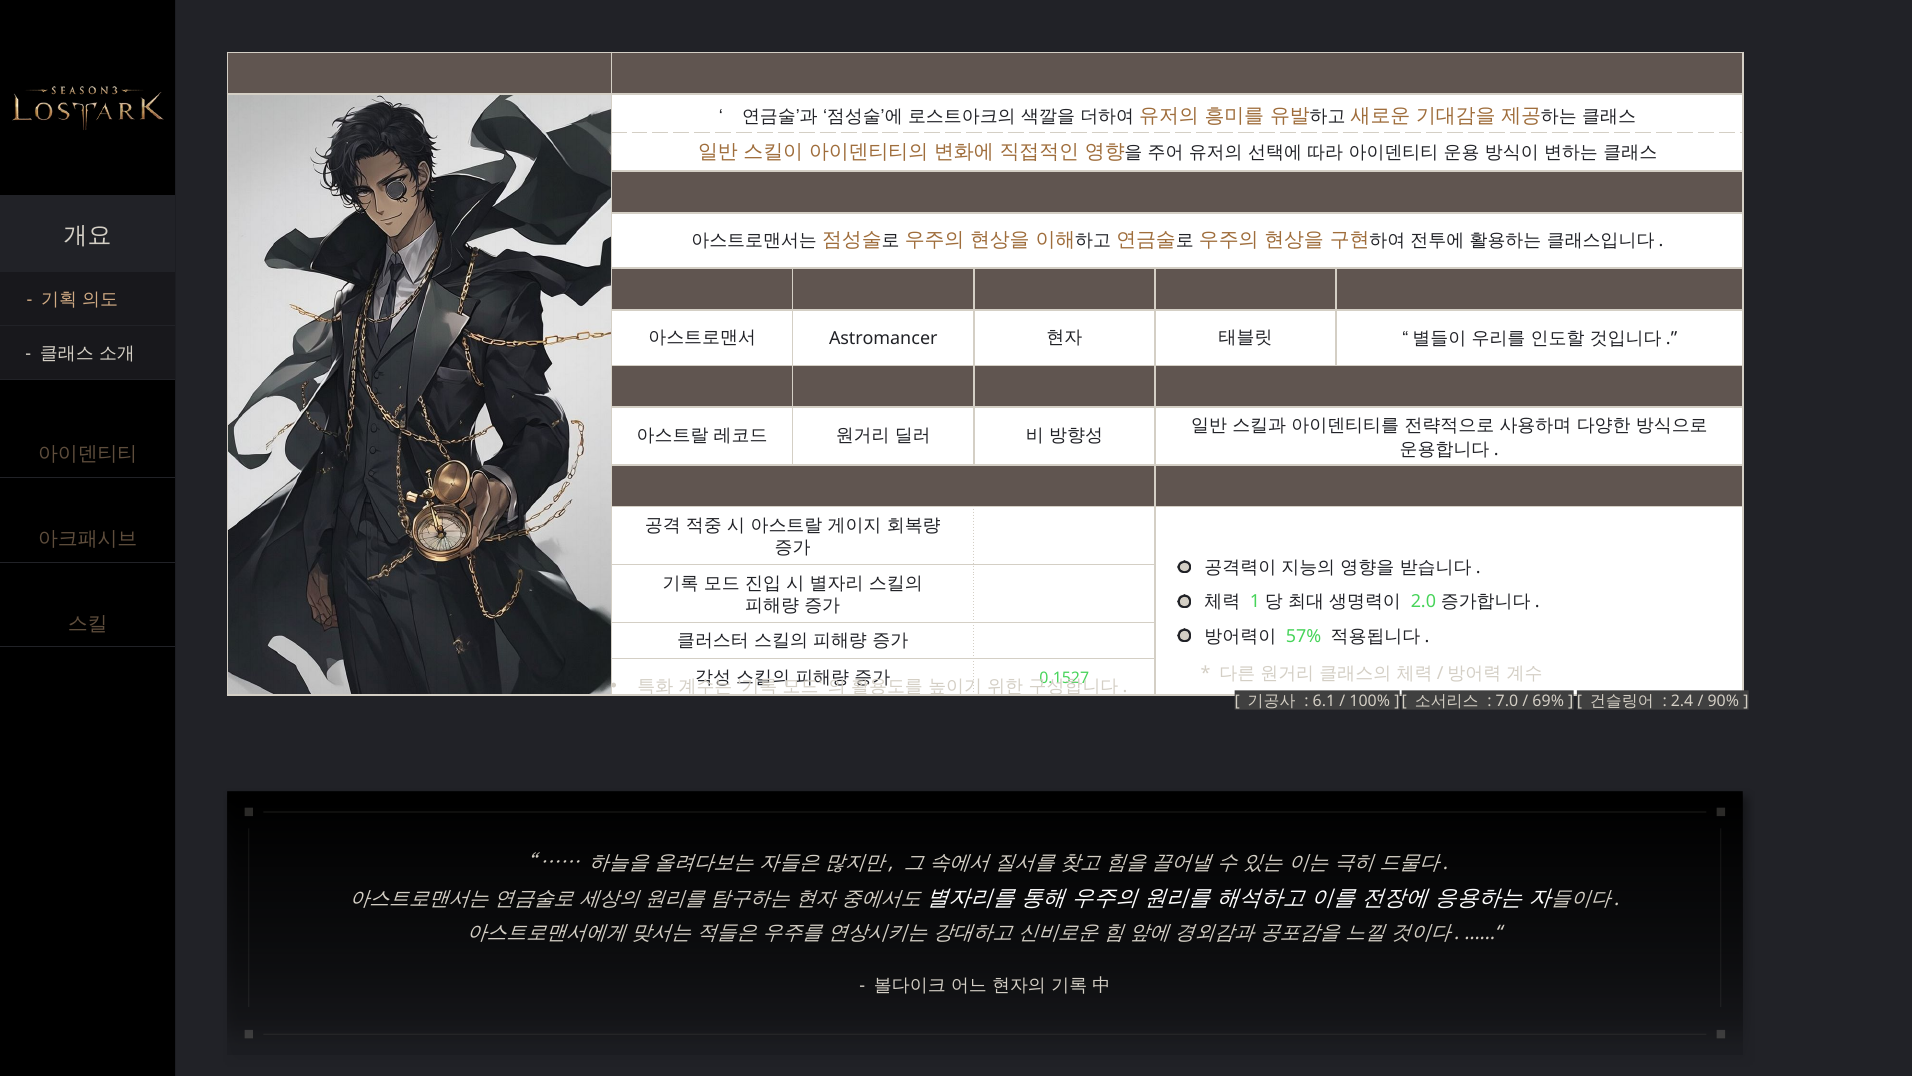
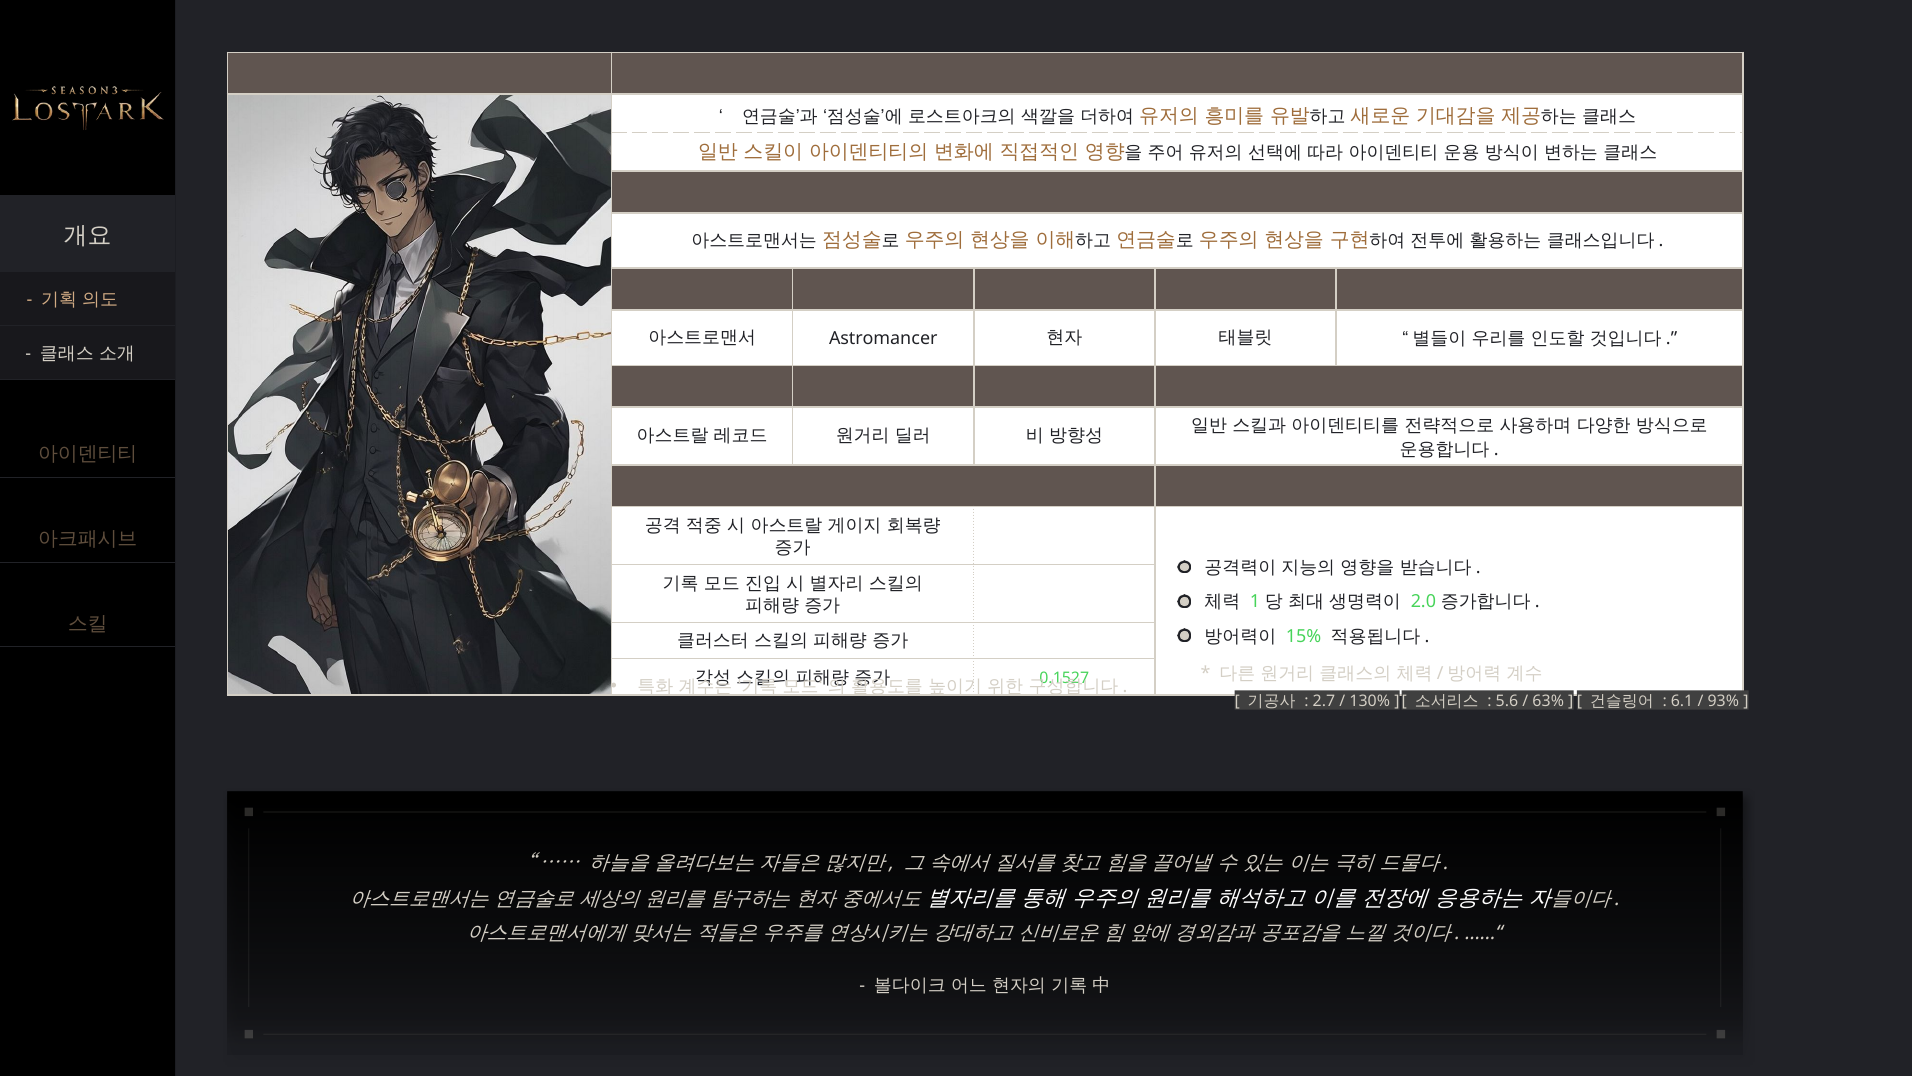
57%: 57% -> 15% (1304, 636)
6.1: 6.1 -> 2.7 (1324, 701)
100%: 100% -> 130% (1370, 701)
7.0: 7.0 -> 5.6 (1507, 701)
69%: 69% -> 63% (1548, 701)
2.4: 2.4 -> 6.1 (1682, 701)
90%: 90% -> 93% (1723, 701)
